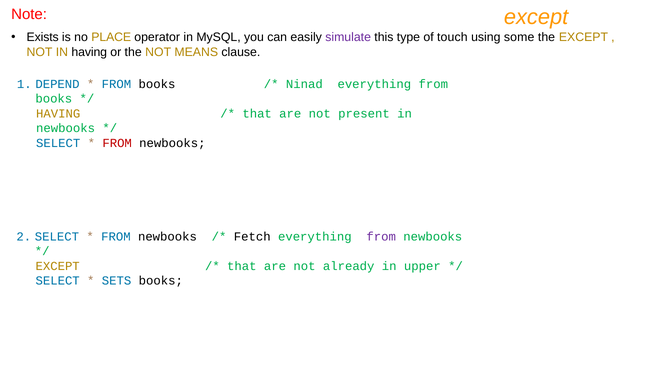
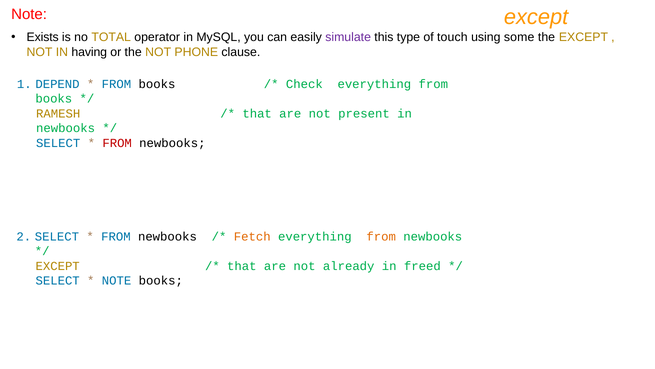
PLACE: PLACE -> TOTAL (111, 37)
MEANS: MEANS -> PHONE (196, 52)
Ninad: Ninad -> Check (304, 84)
HAVING: HAVING -> RAMESH (58, 113)
Fetch colour: black -> orange (252, 236)
from colour: purple -> orange (381, 236)
upper: upper -> freed (422, 266)
SETS: SETS -> NOTE (117, 280)
